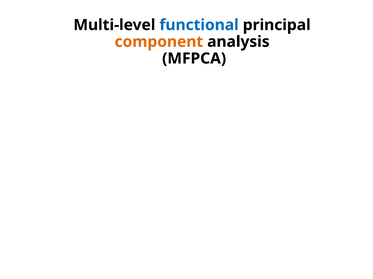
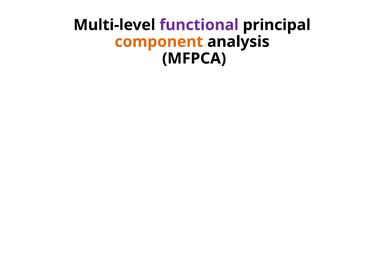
functional colour: blue -> purple (199, 25)
